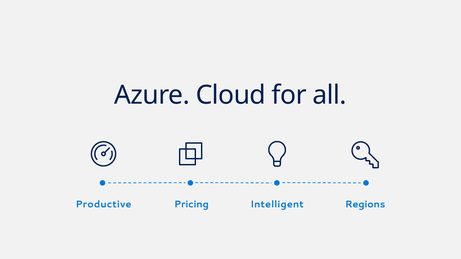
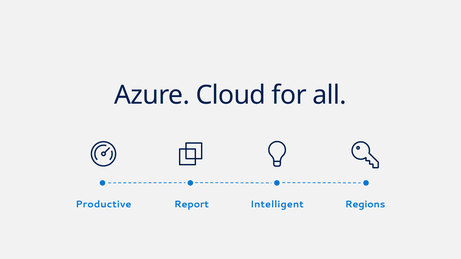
Pricing: Pricing -> Report (191, 204)
